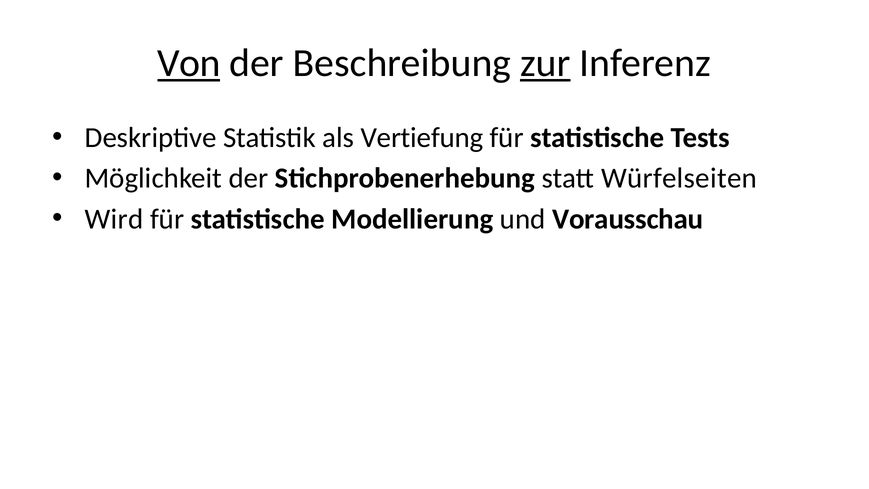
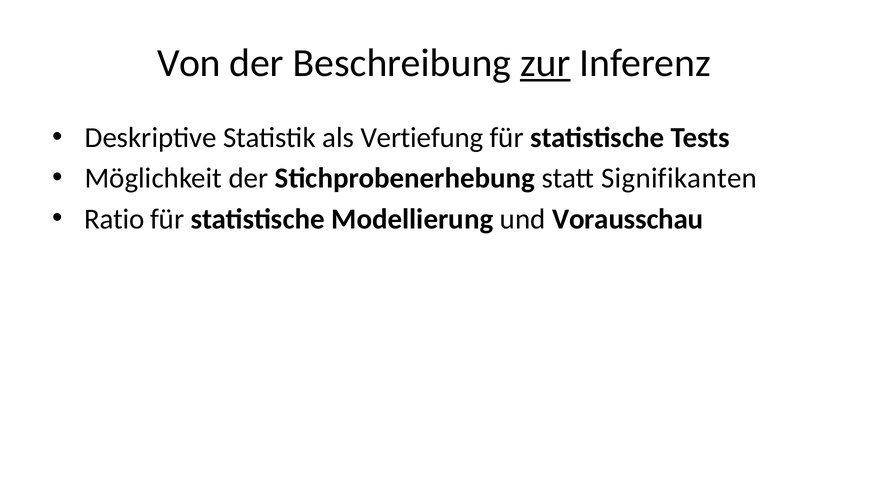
Von underline: present -> none (189, 63)
Würfelseiten: Würfelseiten -> Signifikanten (679, 178)
Wird: Wird -> Ratio (114, 219)
